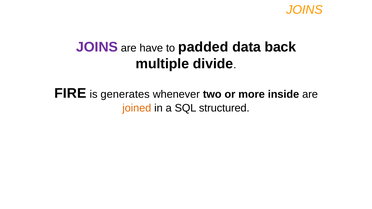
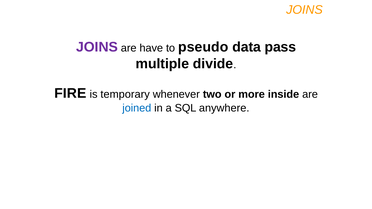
padded: padded -> pseudo (203, 47)
back: back -> pass (280, 47)
generates: generates -> temporary (125, 95)
joined colour: orange -> blue (137, 108)
structured: structured -> anywhere (224, 108)
